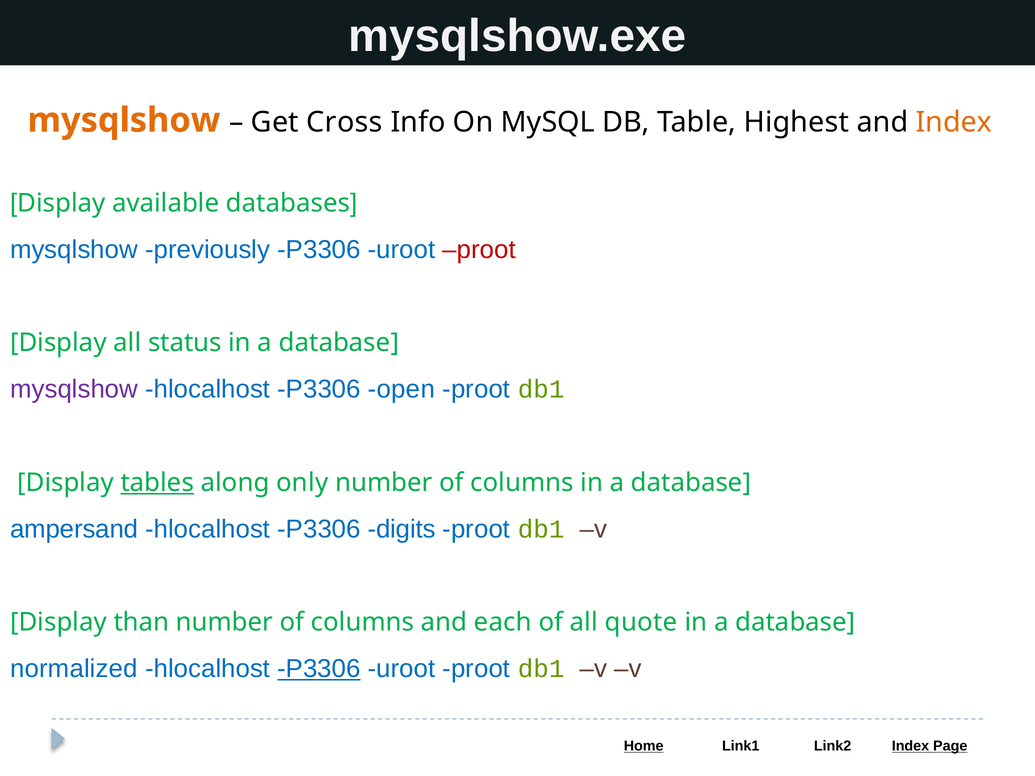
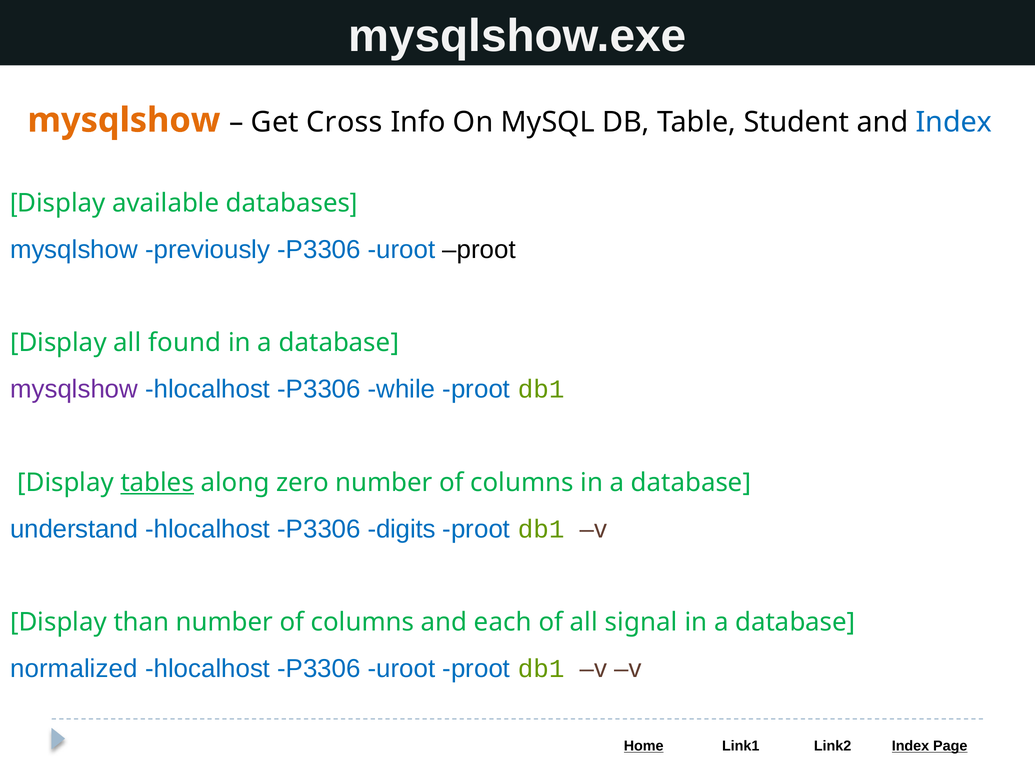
Highest: Highest -> Student (796, 122)
Index colour: orange -> blue (954, 122)
proot colour: red -> black (479, 250)
status: status -> found (185, 343)
open: open -> while (402, 390)
only: only -> zero (302, 483)
ampersand: ampersand -> understand (74, 529)
quote: quote -> signal (641, 622)
P3306 underline: present -> none (319, 669)
